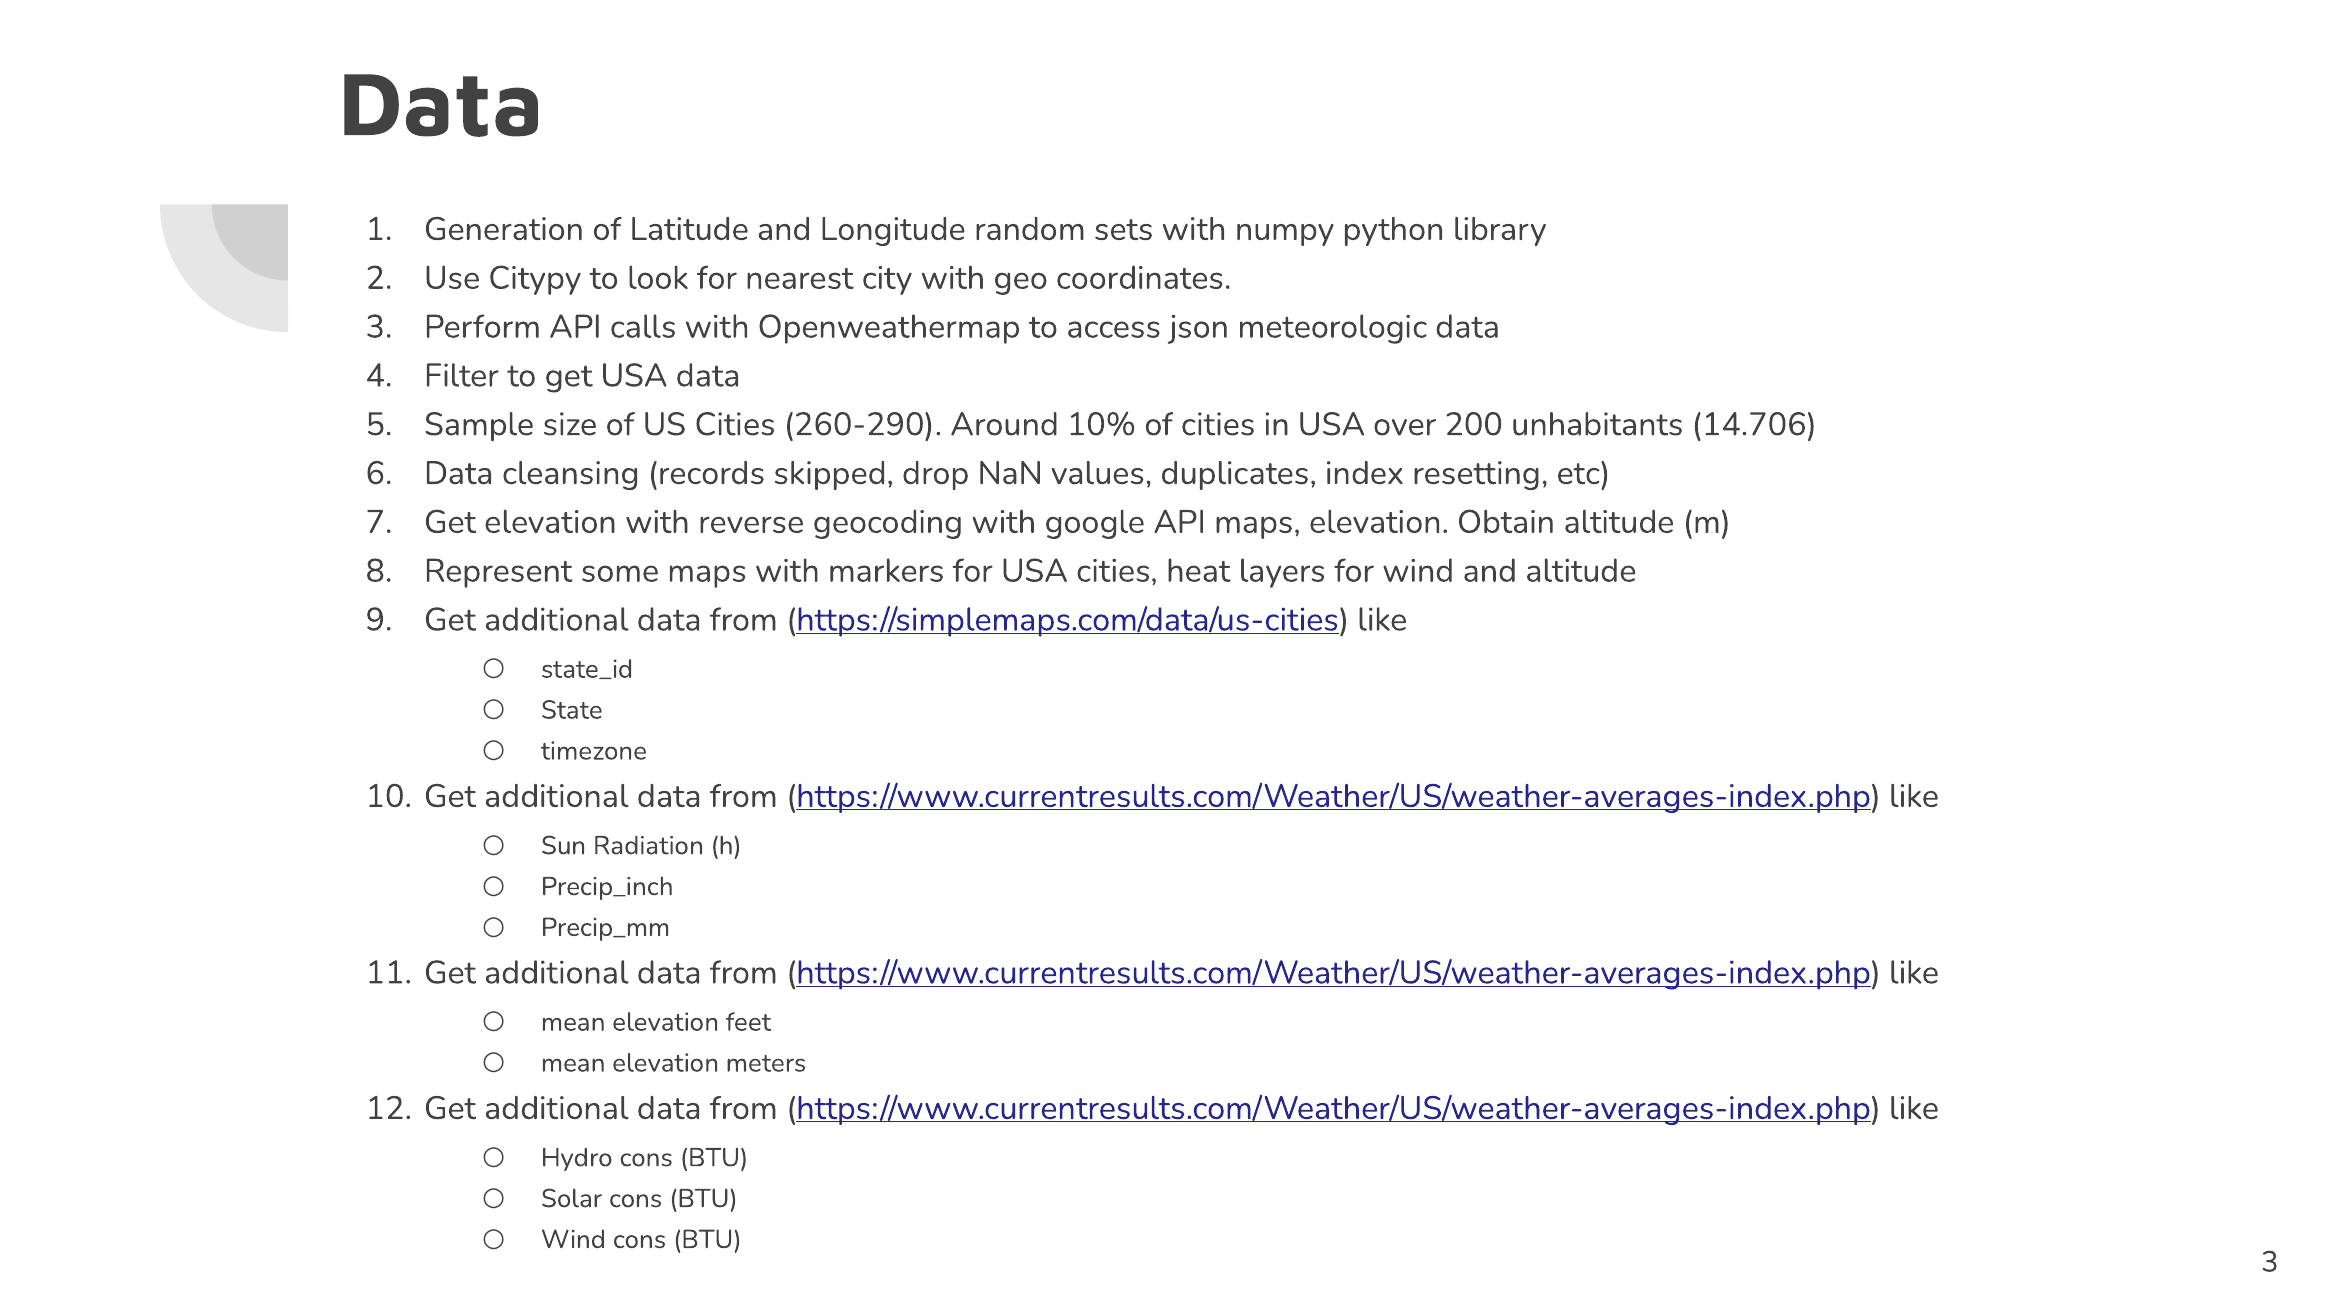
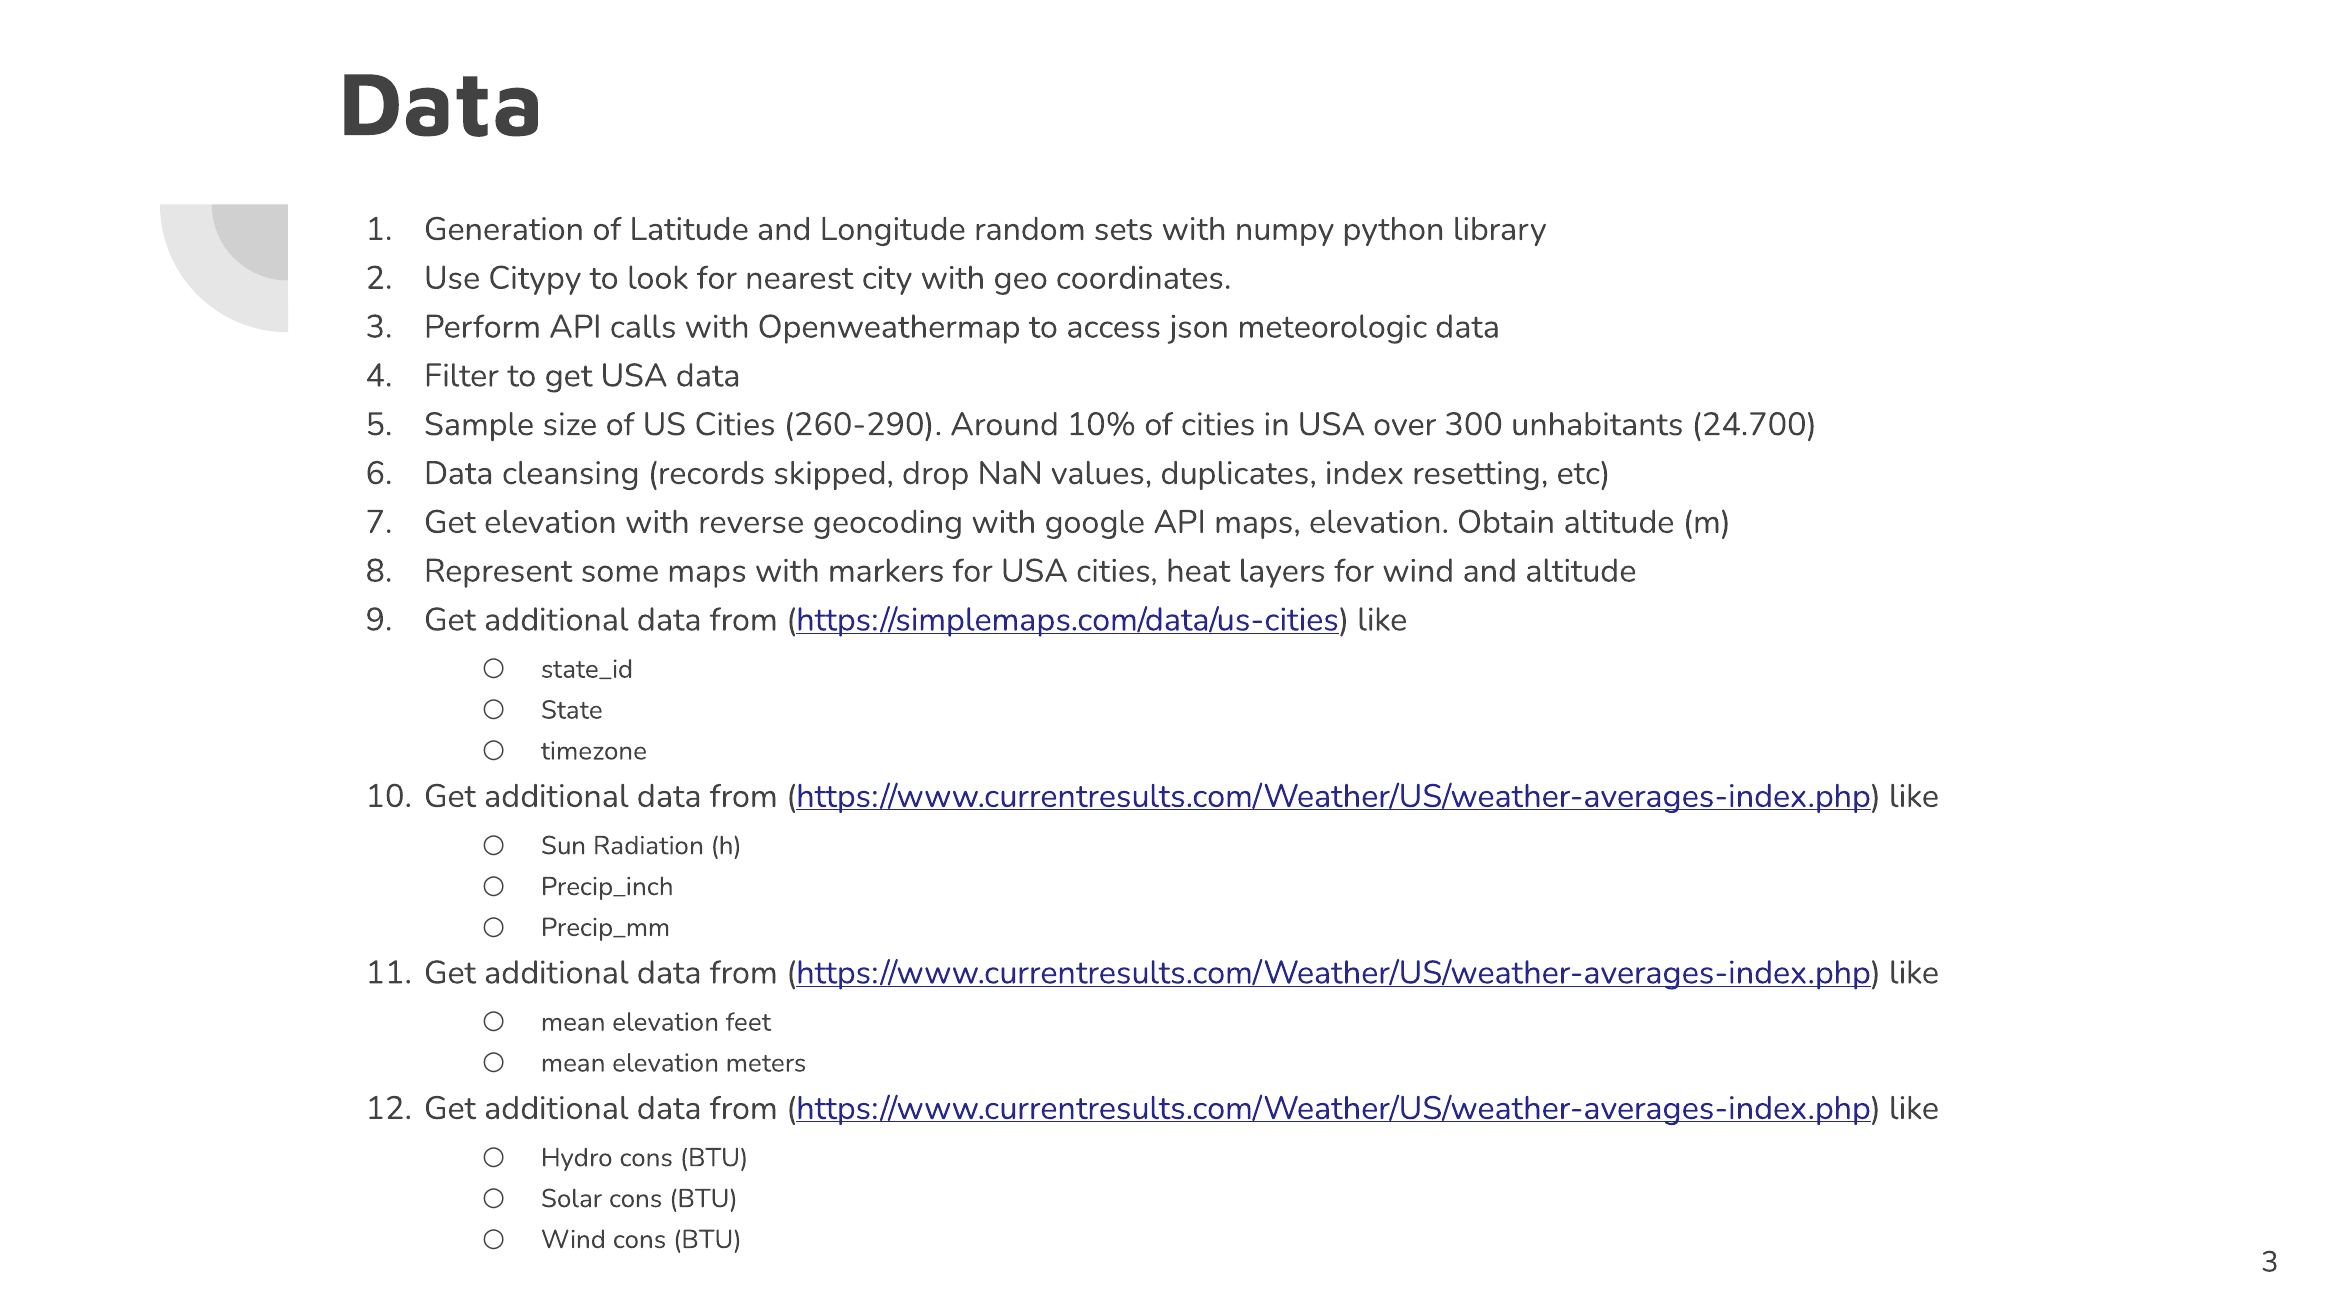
200: 200 -> 300 (1474, 424)
14.706: 14.706 -> 24.700 (1754, 424)
